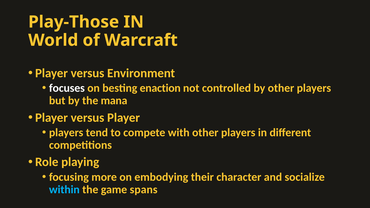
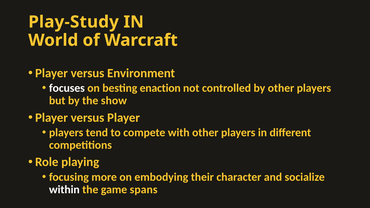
Play-Those: Play-Those -> Play-Study (74, 22)
mana: mana -> show (114, 101)
within colour: light blue -> white (64, 190)
